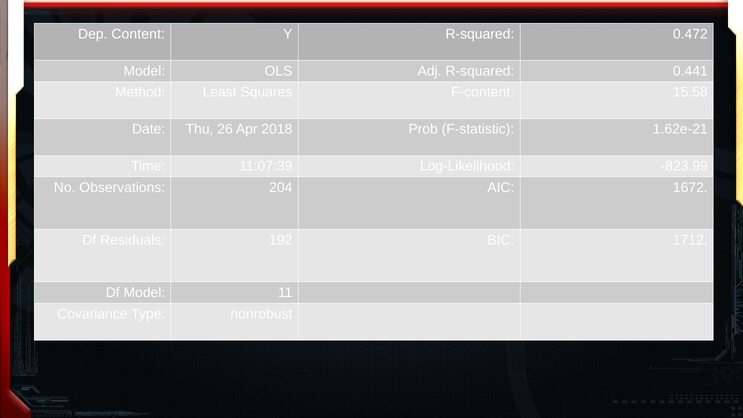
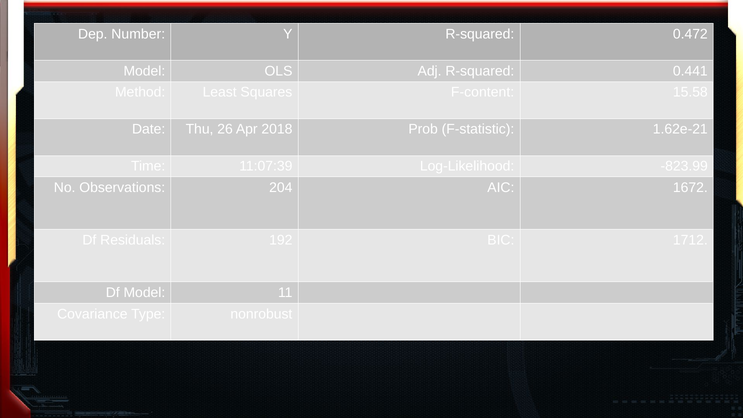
Content: Content -> Number (138, 34)
